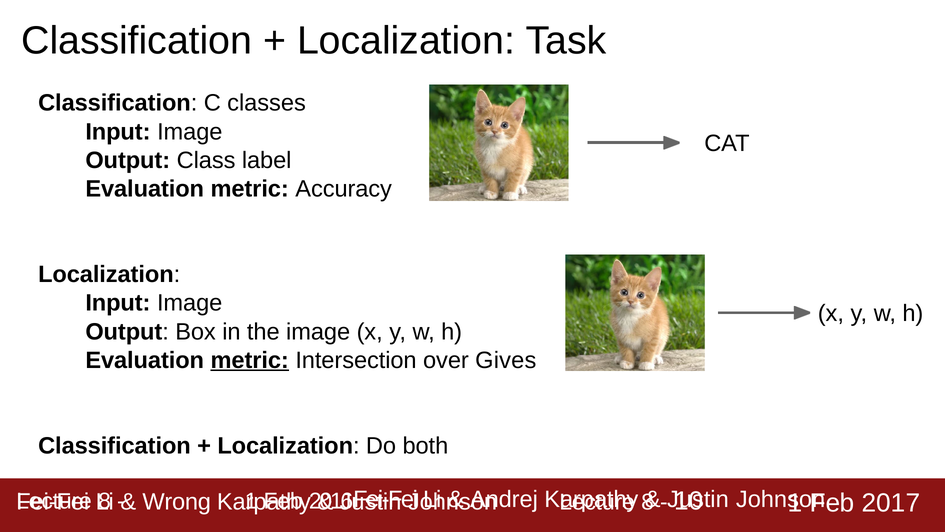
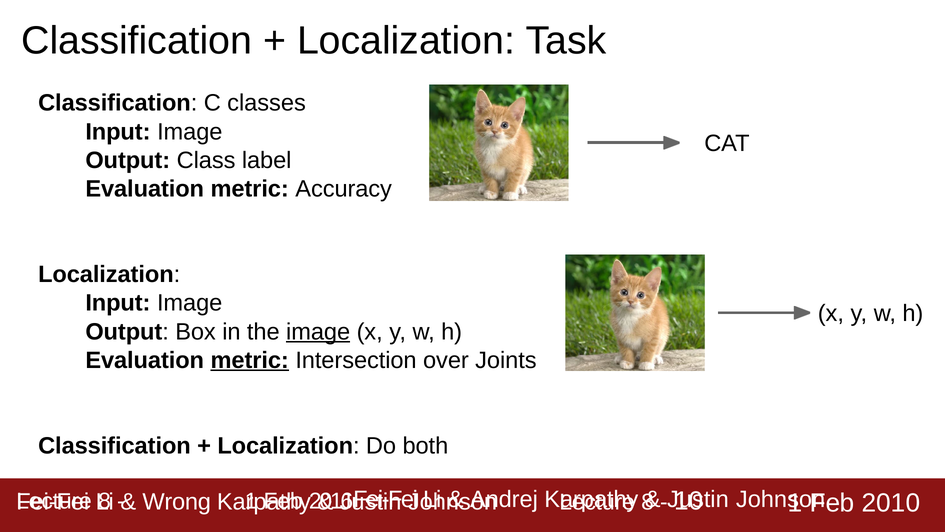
image underline: none -> present (318, 331)
Gives: Gives -> Joints (506, 360)
2017: 2017 -> 2010 (891, 503)
